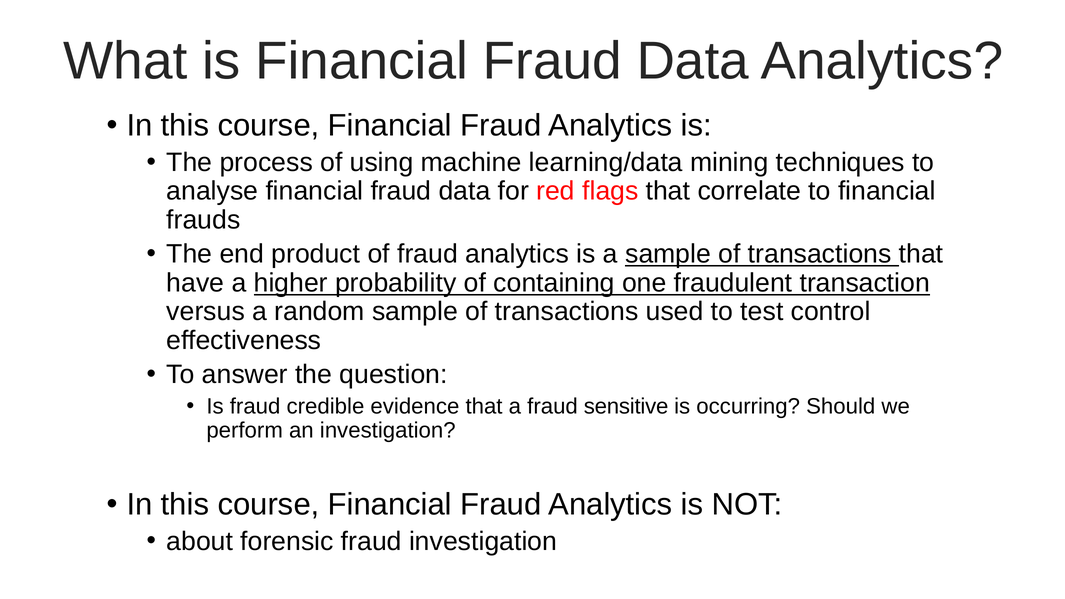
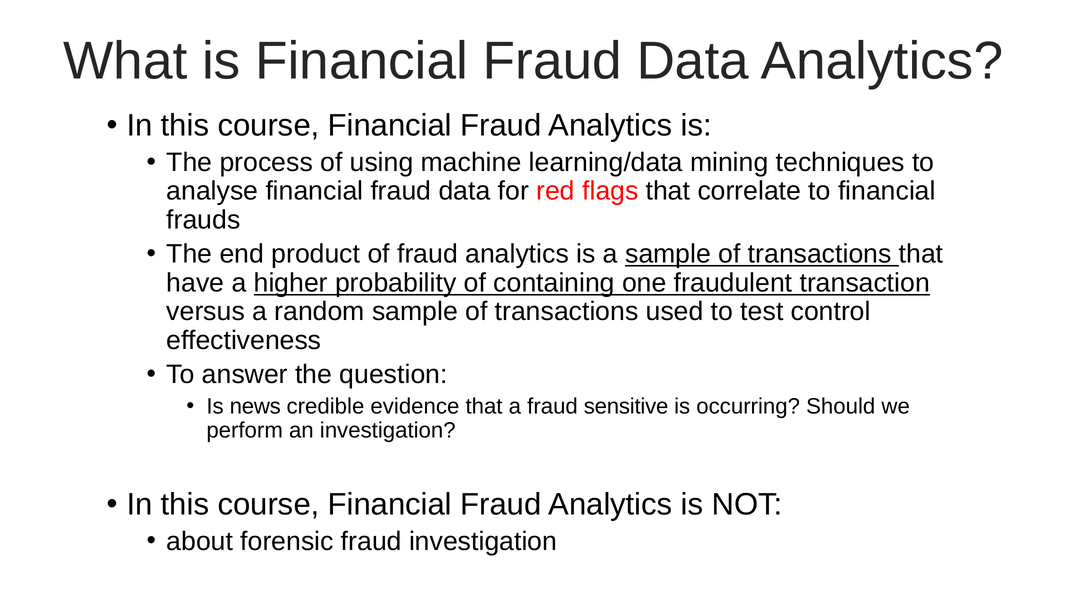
Is fraud: fraud -> news (255, 407)
